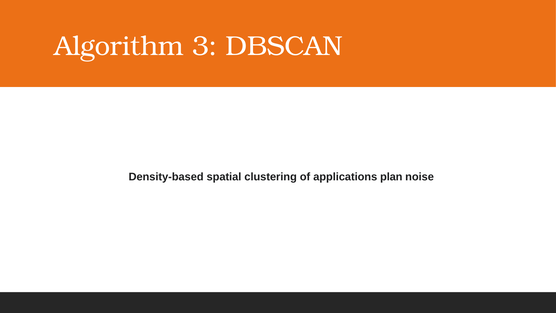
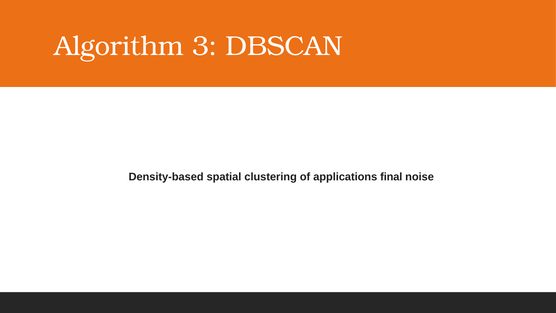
plan: plan -> final (391, 177)
